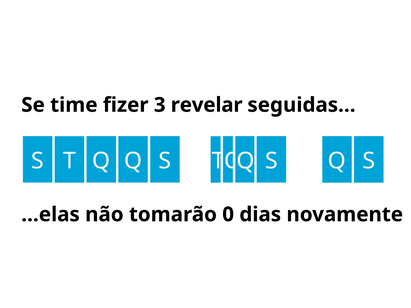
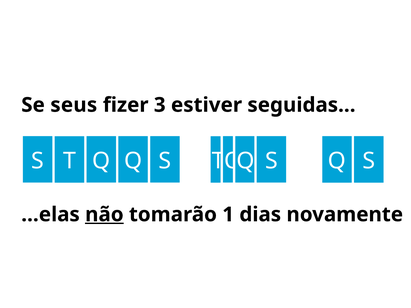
time: time -> seus (74, 105)
revelar: revelar -> estiver (207, 105)
não underline: none -> present (104, 215)
0: 0 -> 1 (228, 215)
